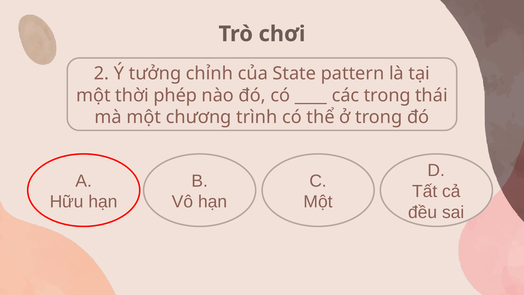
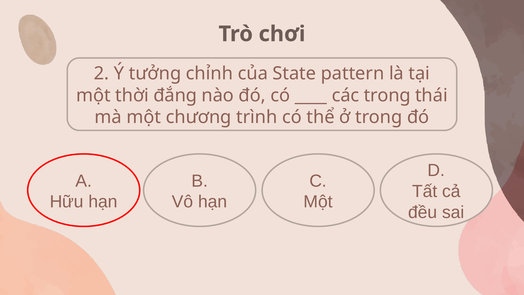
phép: phép -> đắng (175, 95)
